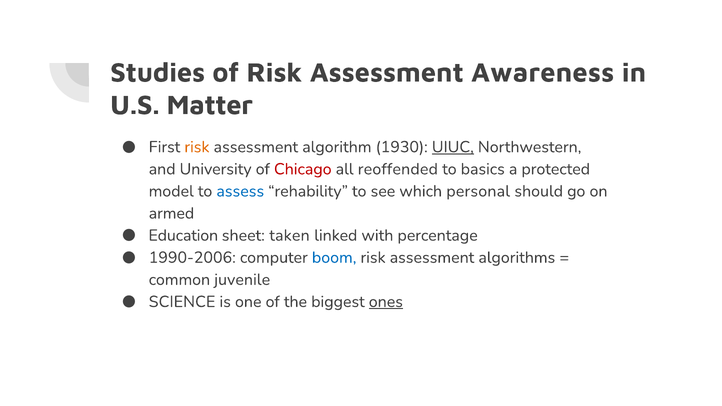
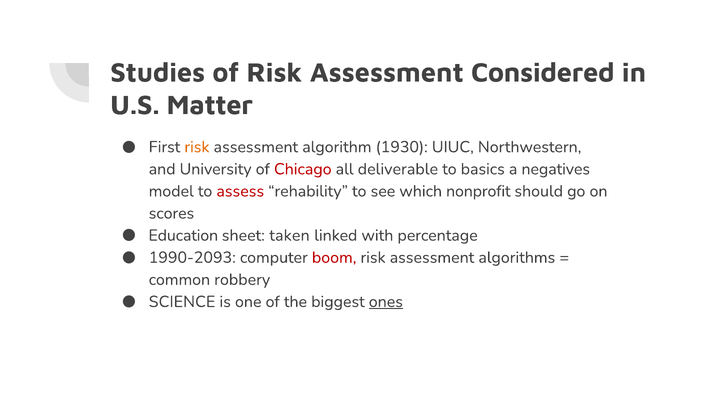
Awareness: Awareness -> Considered (543, 73)
UIUC underline: present -> none (453, 147)
reoffended: reoffended -> deliverable (398, 169)
protected: protected -> negatives (556, 169)
assess colour: blue -> red (240, 191)
personal: personal -> nonprofit (478, 191)
armed: armed -> scores (171, 213)
1990-2006: 1990-2006 -> 1990-2093 (192, 258)
boom colour: blue -> red (334, 258)
juvenile: juvenile -> robbery (242, 280)
